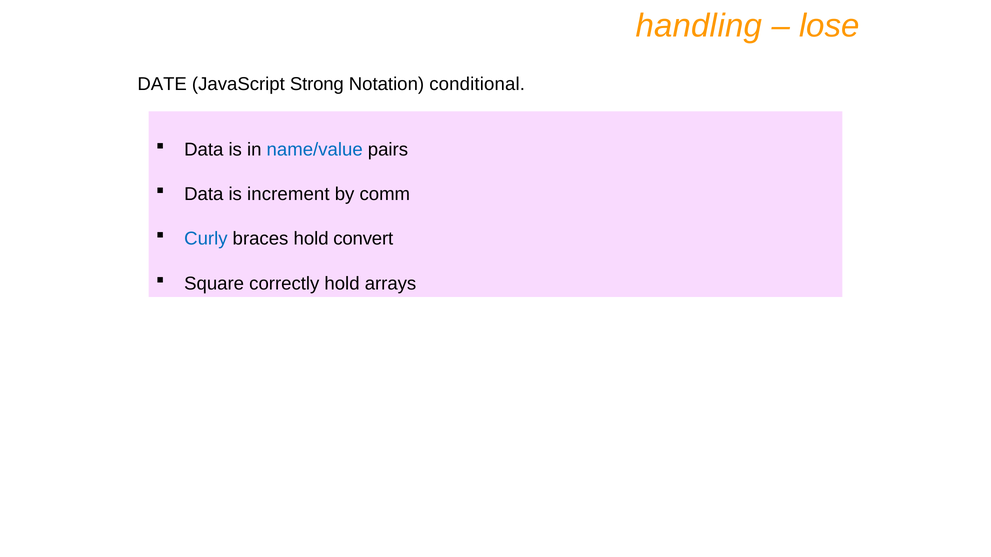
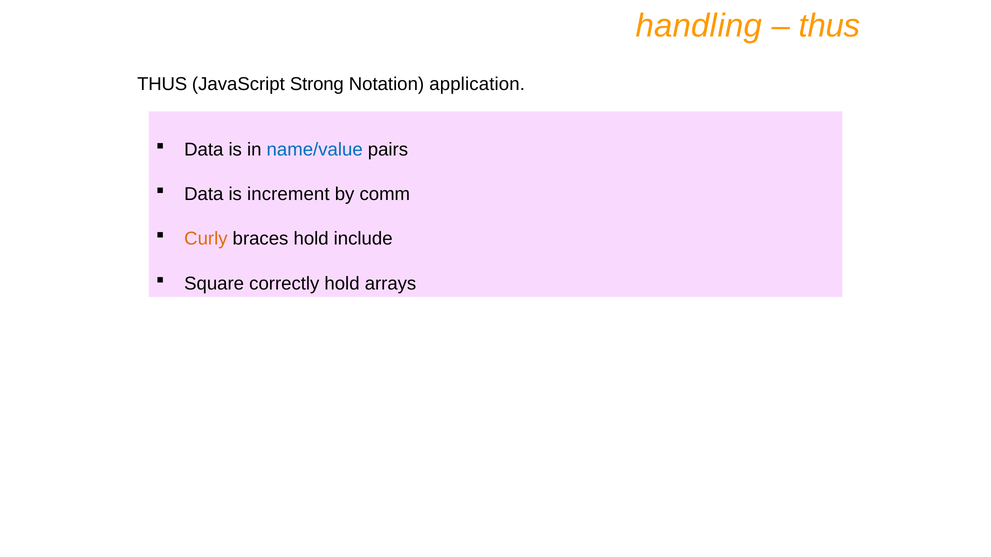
lose: lose -> thus (830, 26)
DATE: DATE -> THUS (162, 84)
conditional: conditional -> application (477, 84)
Curly colour: blue -> orange (206, 239)
convert: convert -> include (363, 239)
